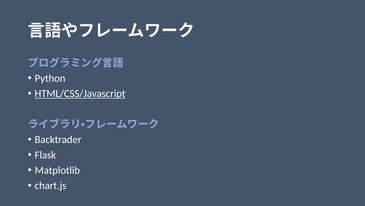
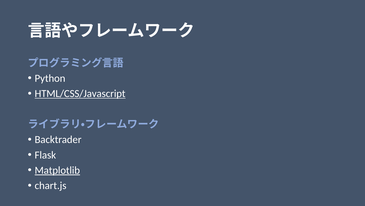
Matplotlib underline: none -> present (57, 170)
